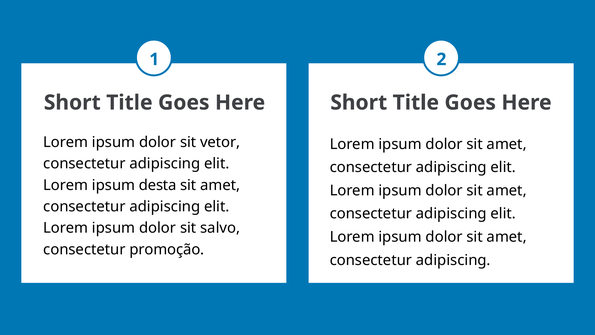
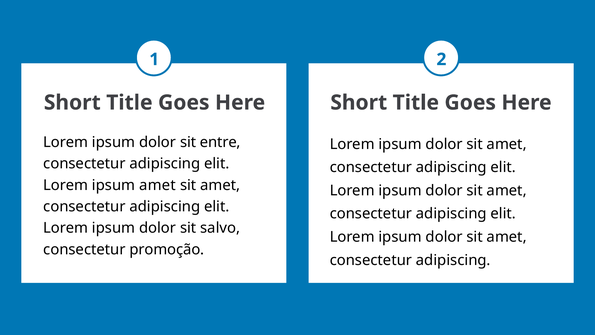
vetor: vetor -> entre (220, 142)
ipsum desta: desta -> amet (158, 185)
